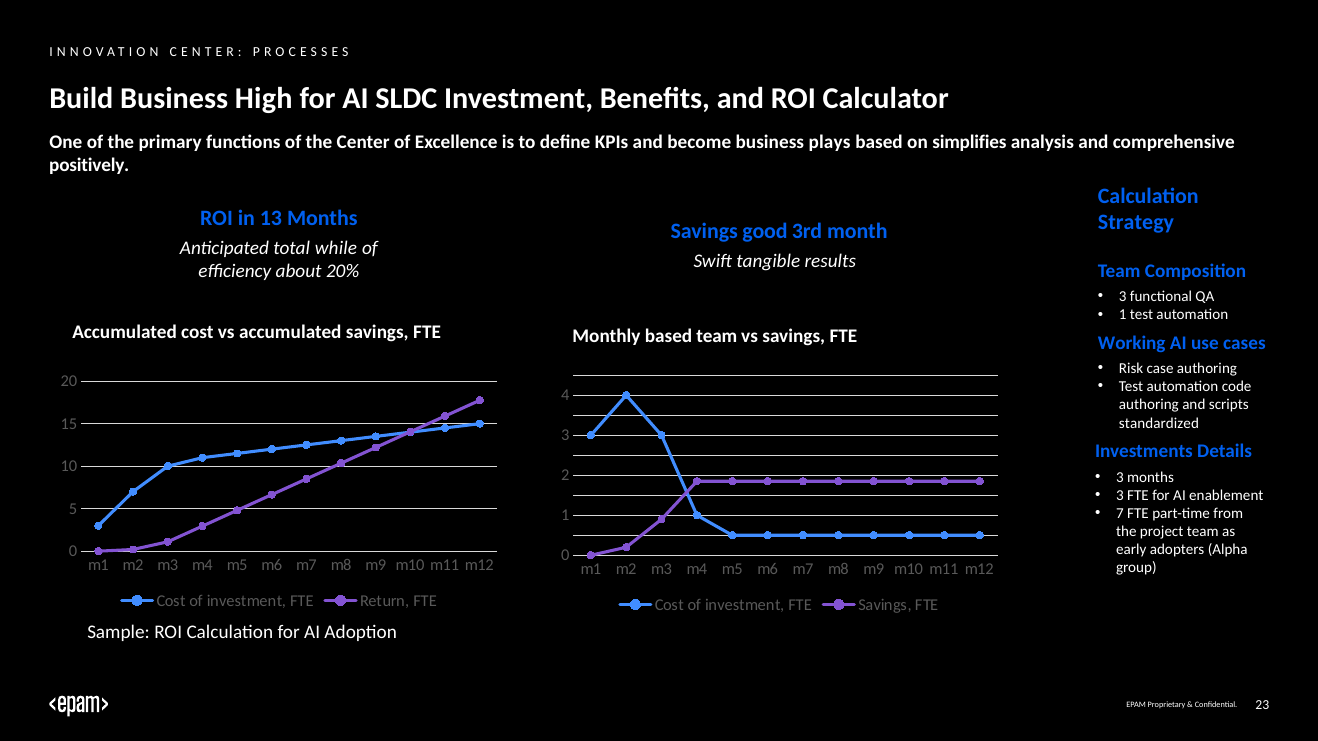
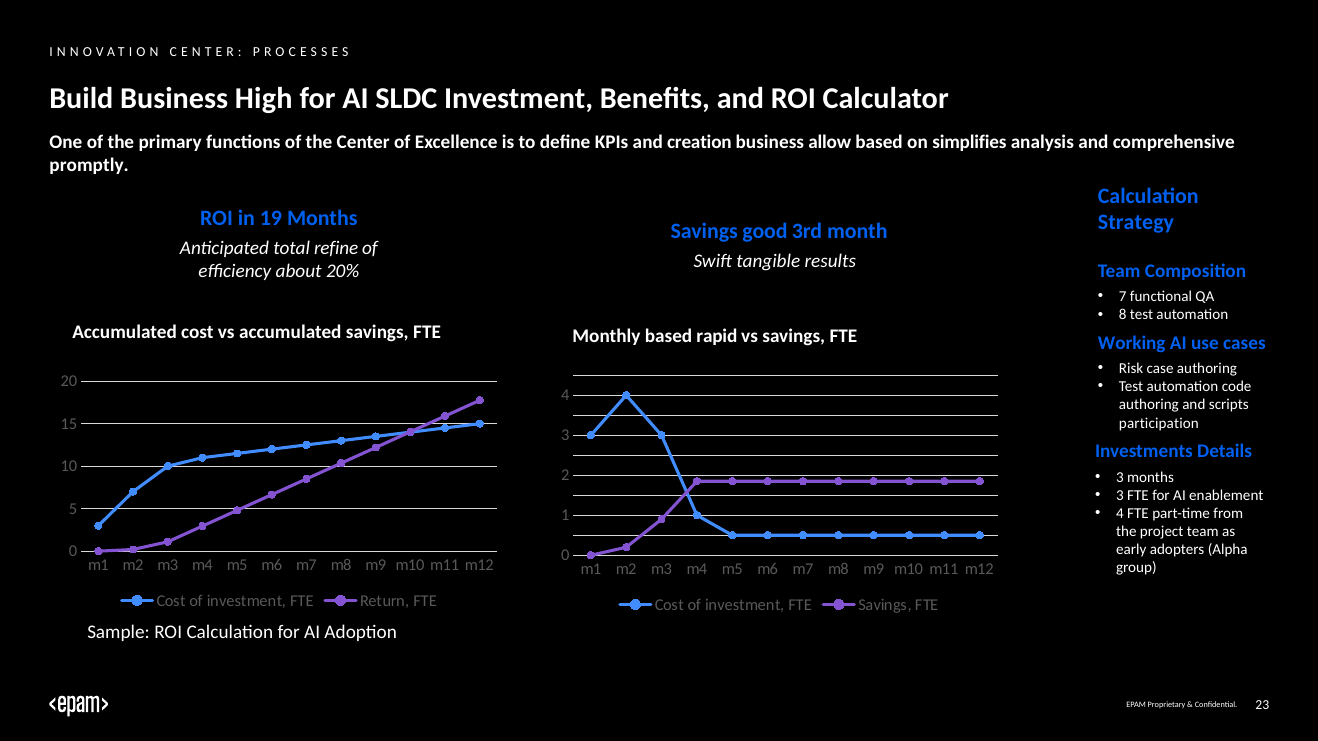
become: become -> creation (699, 142)
plays: plays -> allow (830, 142)
positively: positively -> promptly (89, 165)
13: 13 -> 19 (271, 218)
while: while -> refine (336, 248)
3: 3 -> 7 (1123, 297)
1: 1 -> 8 (1123, 315)
based team: team -> rapid (717, 337)
standardized: standardized -> participation (1159, 423)
7: 7 -> 4 (1120, 514)
